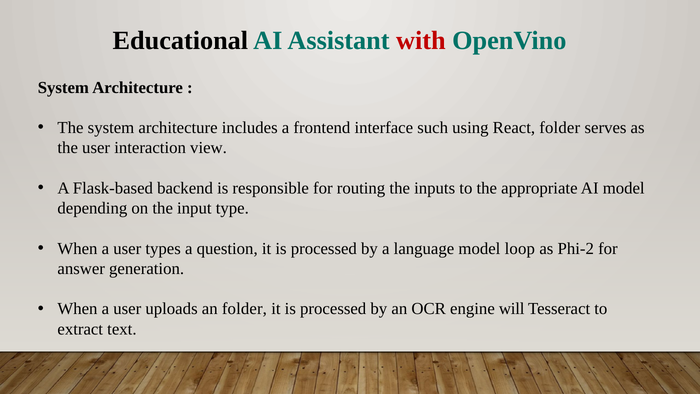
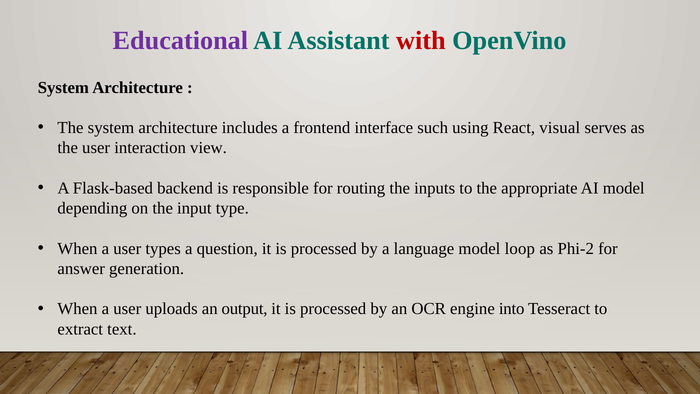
Educational colour: black -> purple (180, 41)
React folder: folder -> visual (560, 128)
an folder: folder -> output (245, 309)
will: will -> into (512, 309)
